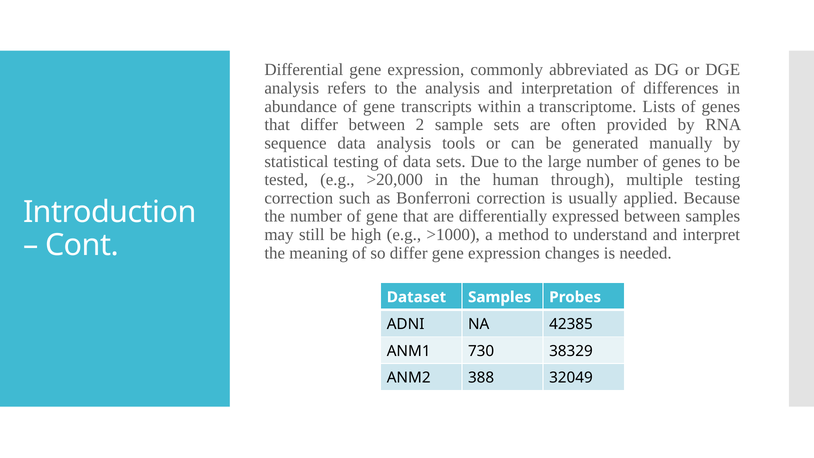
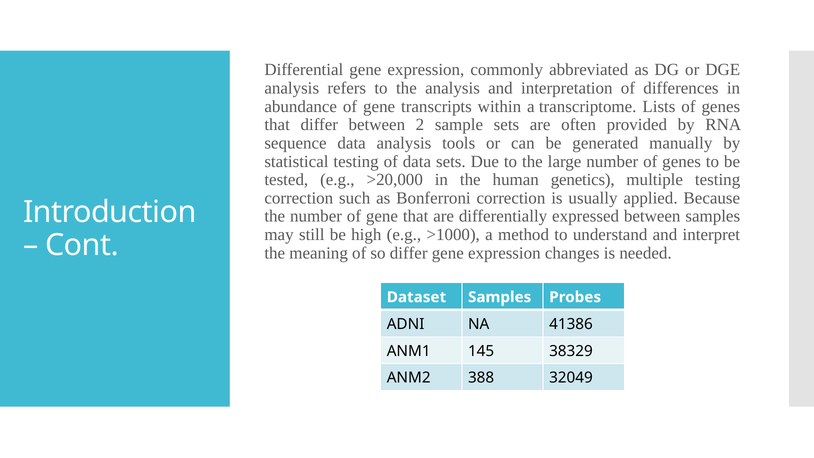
through: through -> genetics (583, 180)
42385: 42385 -> 41386 (571, 324)
730: 730 -> 145 (481, 351)
